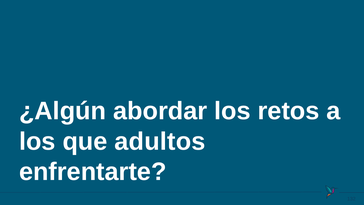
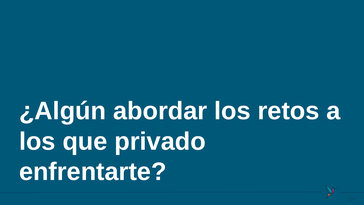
adultos: adultos -> privado (160, 141)
